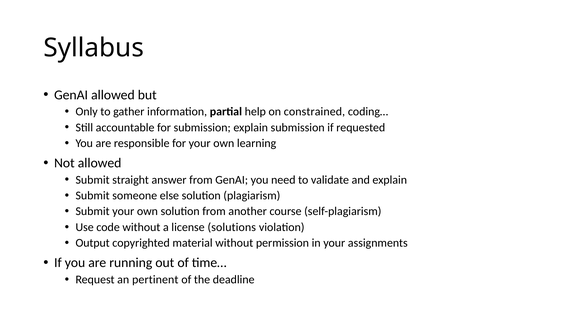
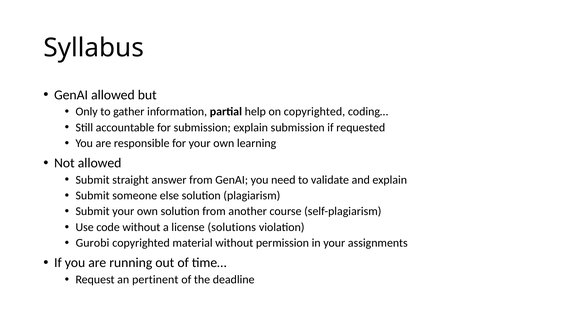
on constrained: constrained -> copyrighted (314, 112)
Output: Output -> Gurobi (93, 243)
